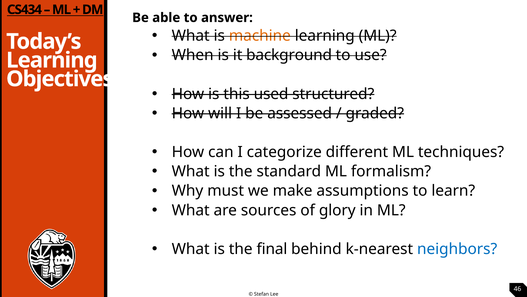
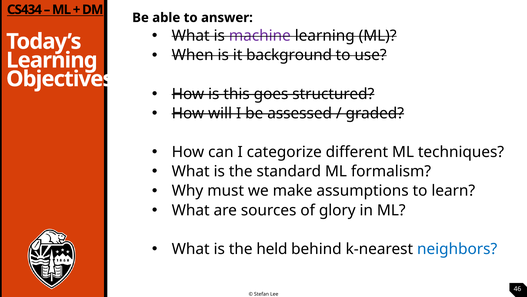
machine colour: orange -> purple (260, 36)
used: used -> goes (271, 94)
final: final -> held (272, 249)
